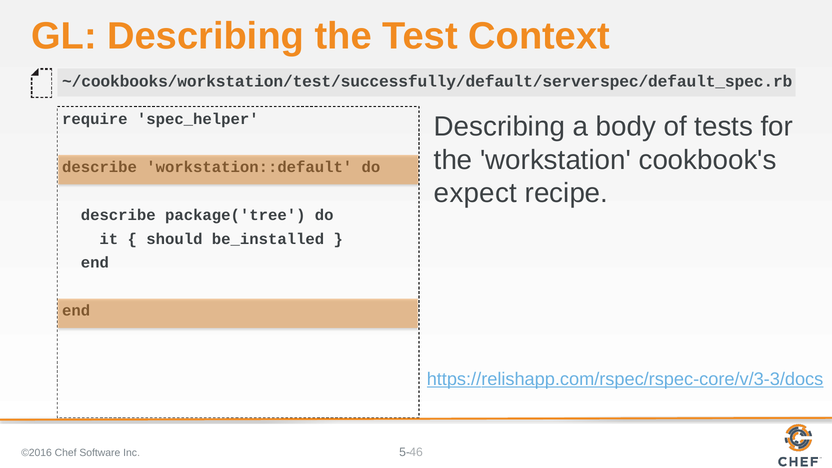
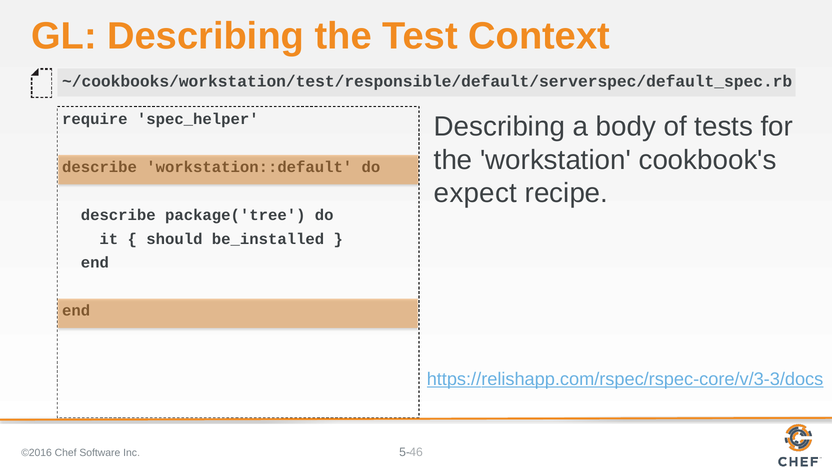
~/cookbooks/workstation/test/successfully/default/serverspec/default_spec.rb: ~/cookbooks/workstation/test/successfully/default/serverspec/default_spec.rb -> ~/cookbooks/workstation/test/responsible/default/serverspec/default_spec.rb (427, 81)
